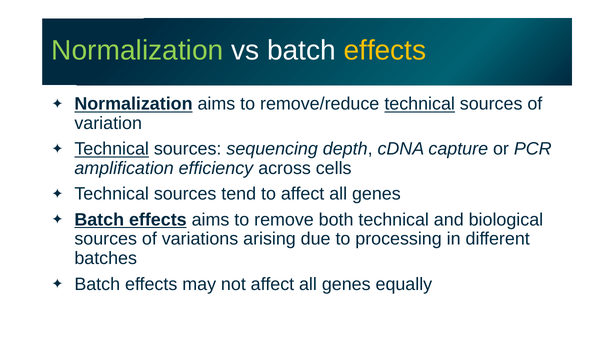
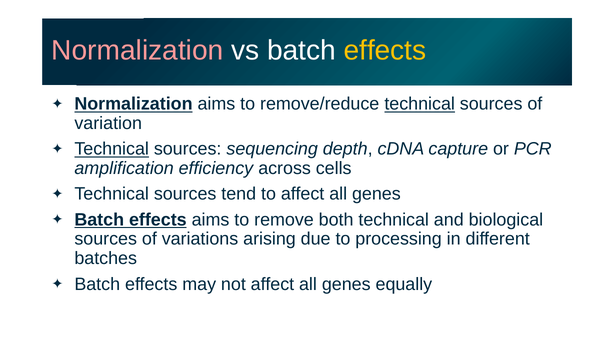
Normalization colour: light green -> pink (137, 50)
